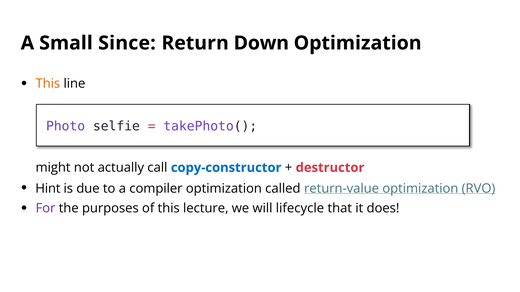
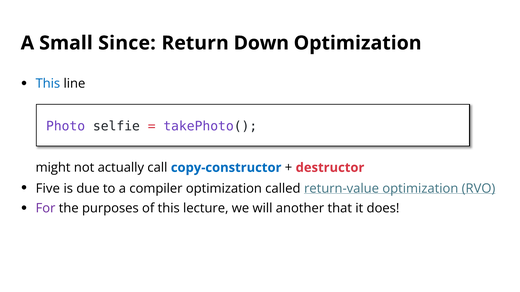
This colour: orange -> blue (48, 84)
Hint: Hint -> Five (48, 189)
lifecycle: lifecycle -> another (300, 209)
